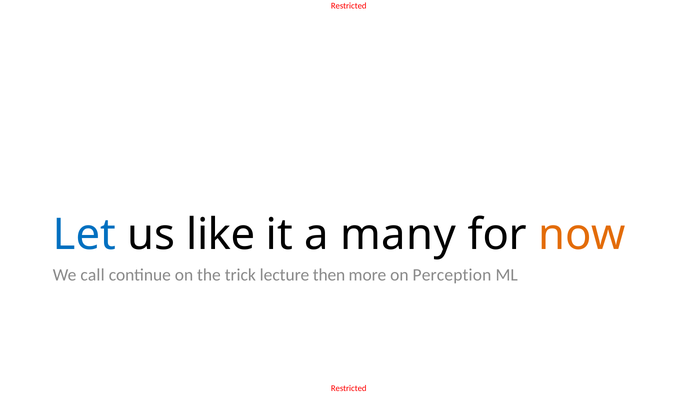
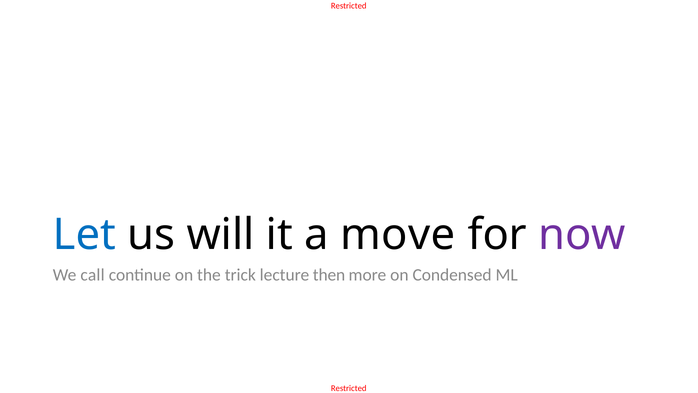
like: like -> will (221, 235)
many: many -> move (398, 235)
now colour: orange -> purple (582, 235)
Perception: Perception -> Condensed (452, 275)
